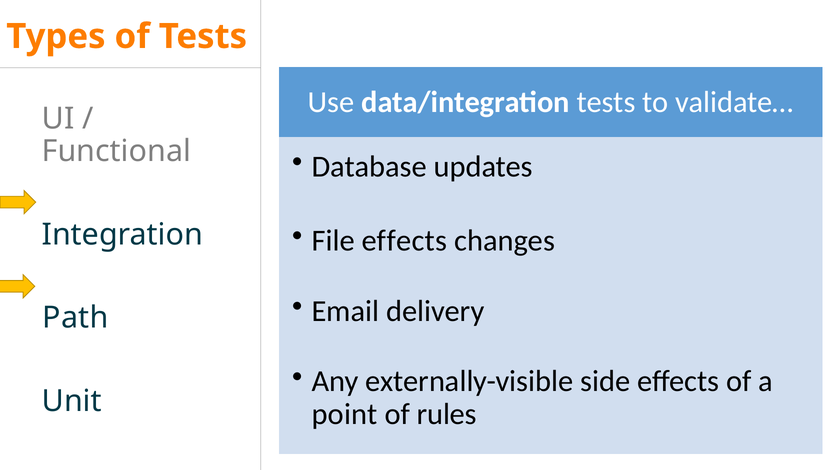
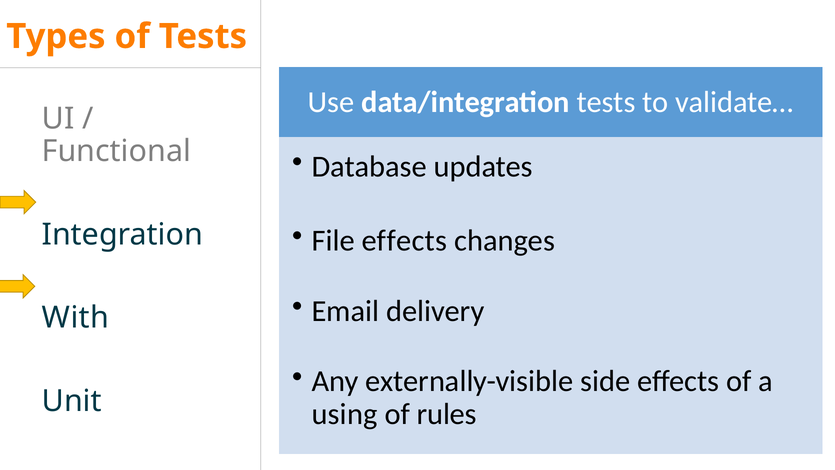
Path: Path -> With (75, 318)
point: point -> using (345, 414)
